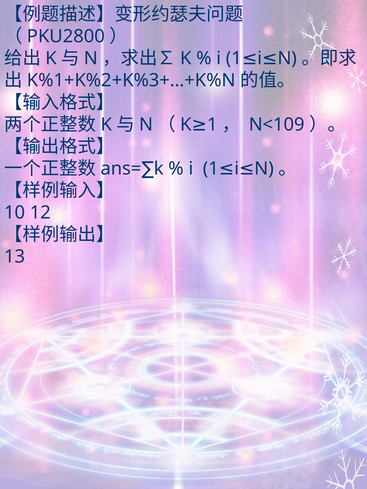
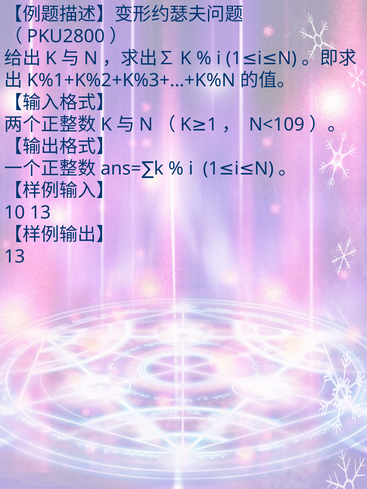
10 12: 12 -> 13 (40, 213)
